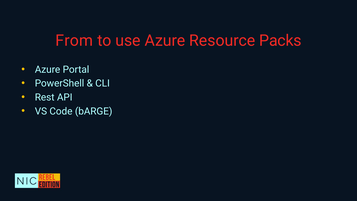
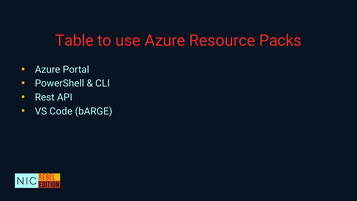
From: From -> Table (74, 41)
